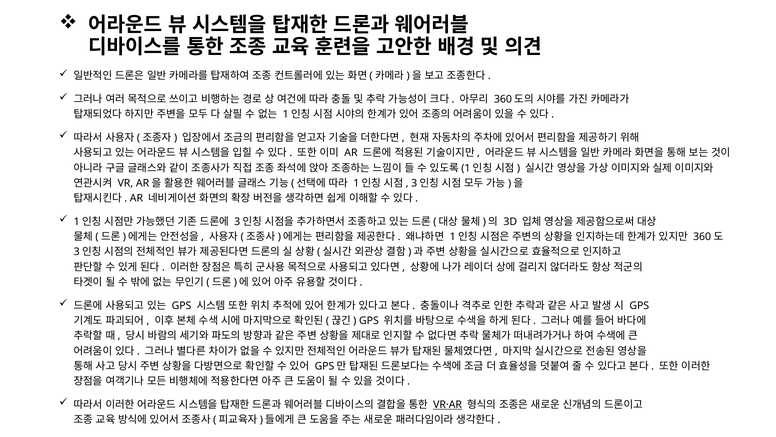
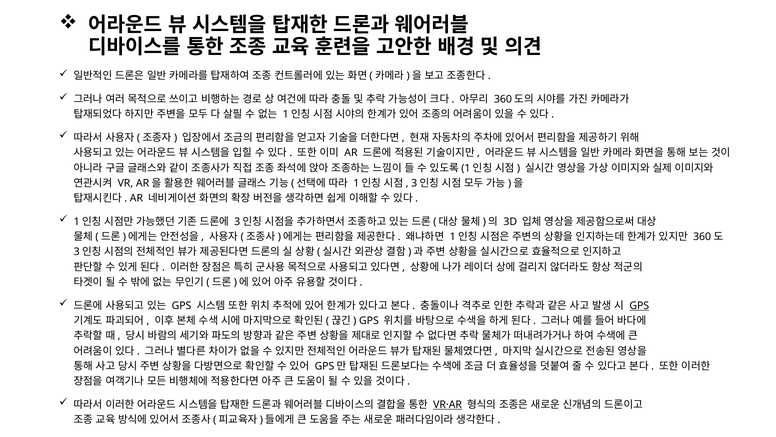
GPS underline: none -> present (639, 305)
